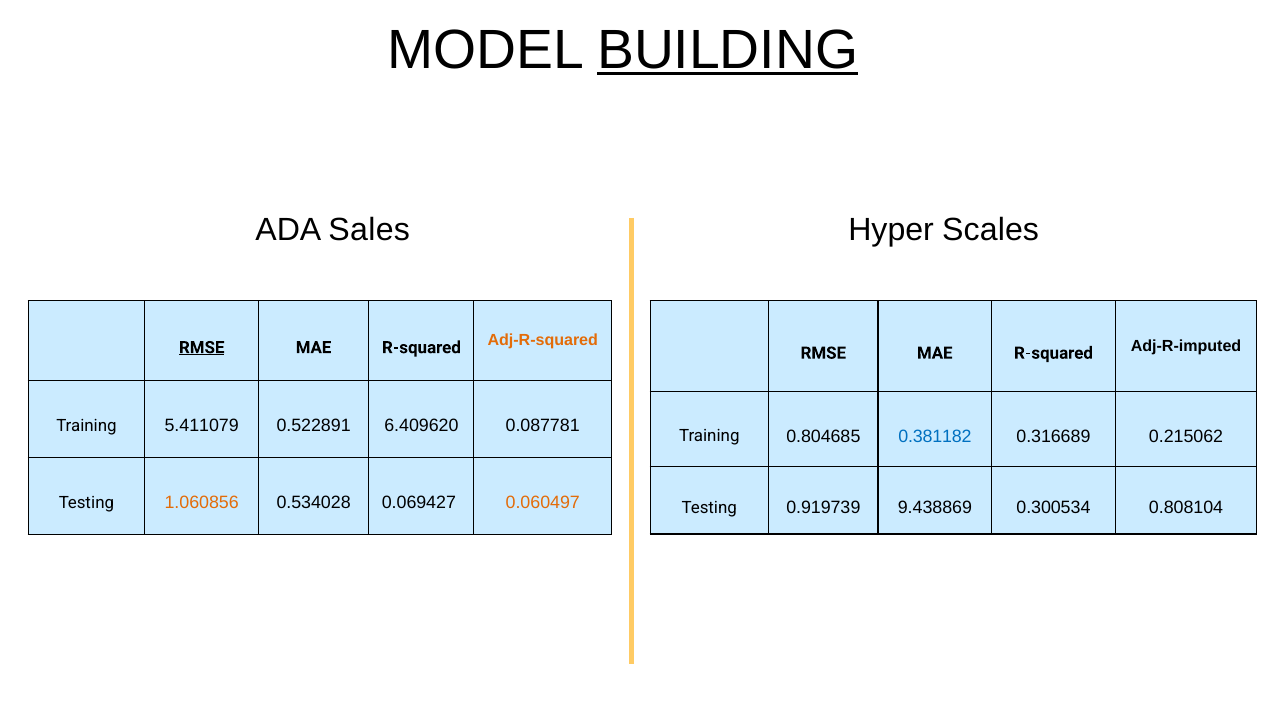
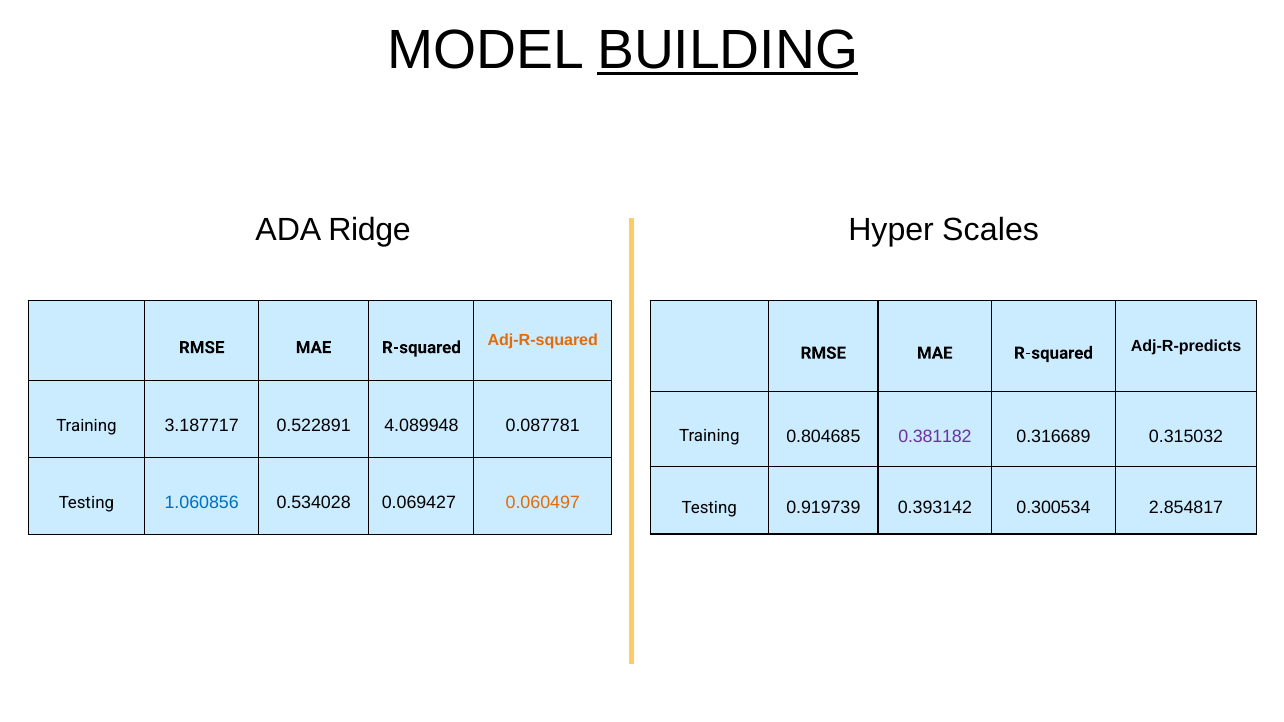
Sales: Sales -> Ridge (370, 230)
RMSE underline: present -> none (202, 348)
Adj-R-imputed: Adj-R-imputed -> Adj-R-predicts (1186, 346)
5.411079: 5.411079 -> 3.187717 (202, 426)
6.409620: 6.409620 -> 4.089948 (421, 426)
0.381182 colour: blue -> purple (935, 436)
0.215062: 0.215062 -> 0.315032 (1186, 436)
1.060856 colour: orange -> blue (202, 503)
9.438869: 9.438869 -> 0.393142 (935, 508)
0.808104: 0.808104 -> 2.854817 (1186, 508)
